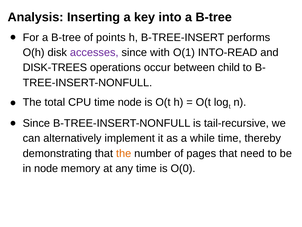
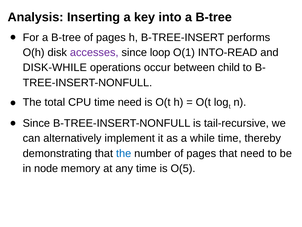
B-tree of points: points -> pages (111, 37)
with: with -> loop (160, 52)
DISK-TREES: DISK-TREES -> DISK-WHILE (55, 67)
time node: node -> need (130, 102)
the colour: orange -> blue (124, 153)
O(0: O(0 -> O(5 (183, 168)
